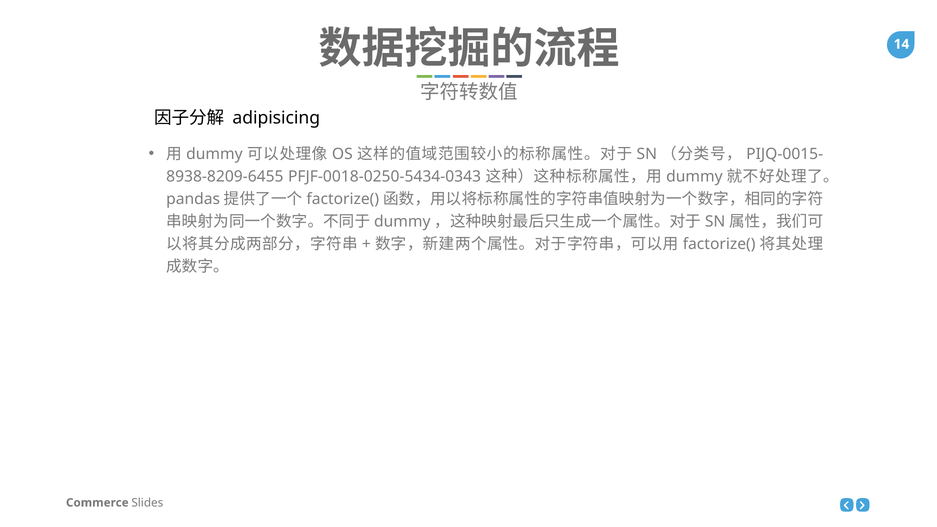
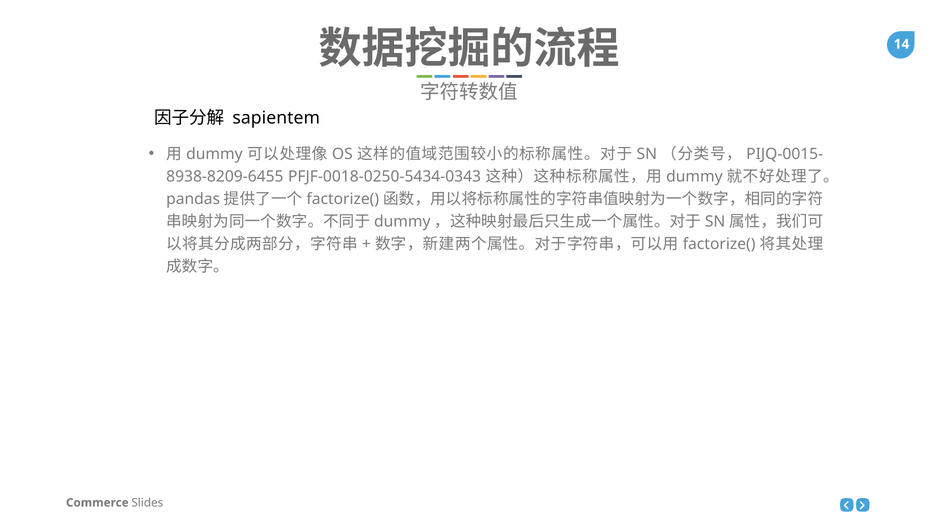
adipisicing: adipisicing -> sapientem (276, 118)
